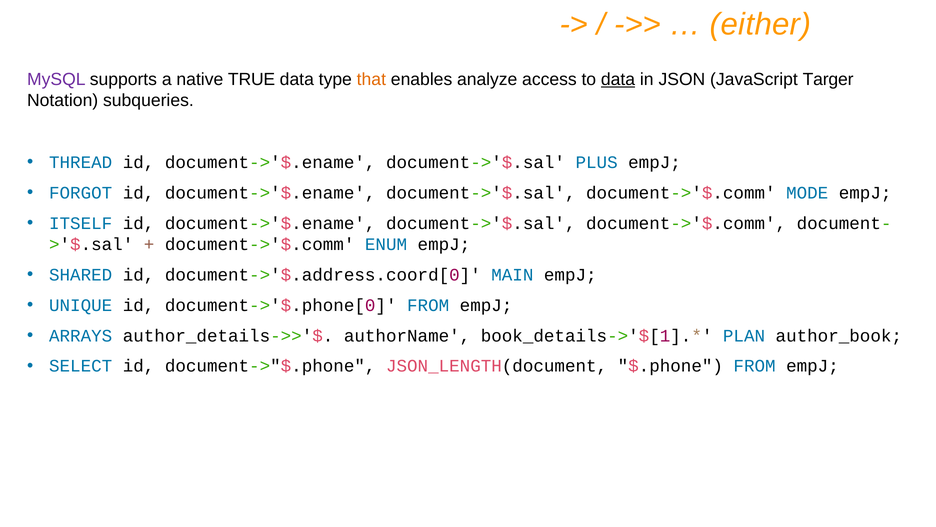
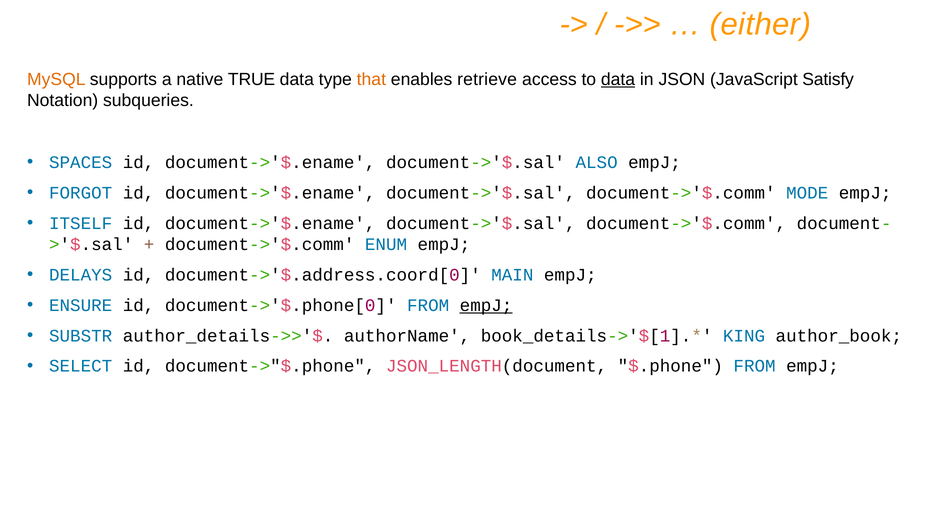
MySQL colour: purple -> orange (56, 80)
analyze: analyze -> retrieve (487, 80)
Targer: Targer -> Satisfy (828, 80)
THREAD: THREAD -> SPACES (81, 162)
PLUS: PLUS -> ALSO (597, 162)
SHARED: SHARED -> DELAYS (81, 275)
UNIQUE: UNIQUE -> ENSURE (81, 305)
empJ underline: none -> present (486, 305)
ARRAYS: ARRAYS -> SUBSTR (81, 335)
PLAN: PLAN -> KING (744, 335)
